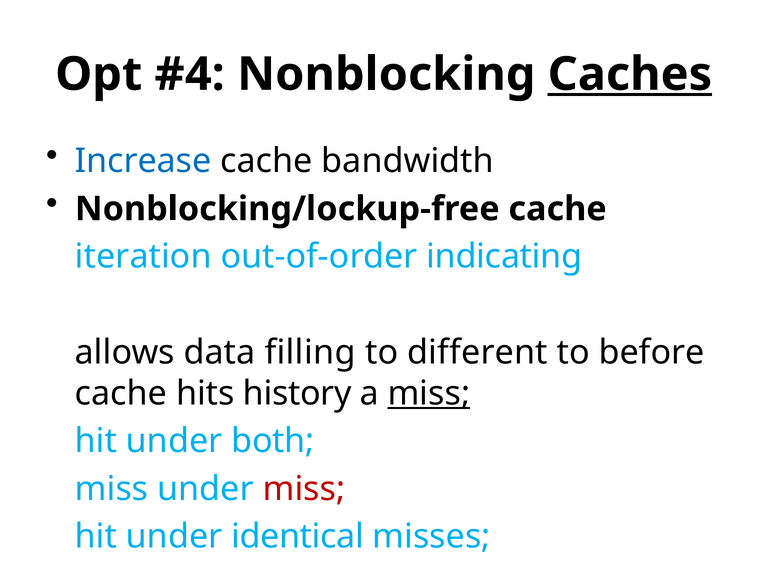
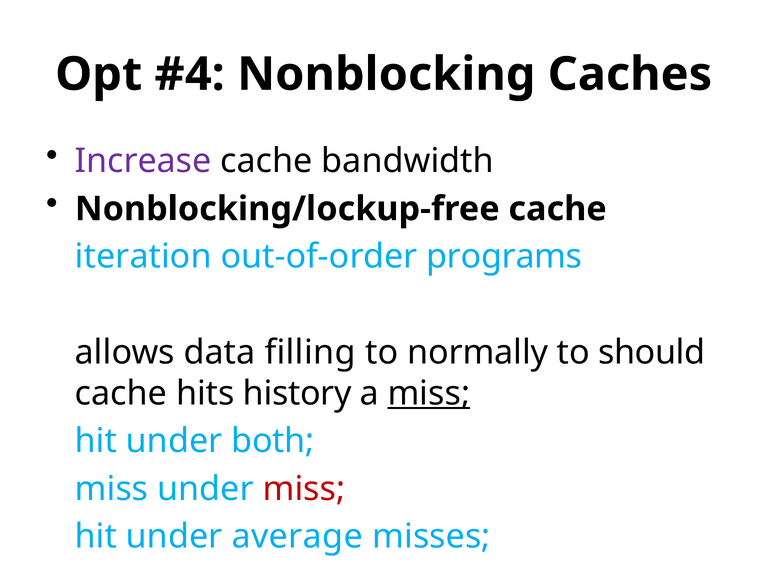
Caches underline: present -> none (630, 74)
Increase colour: blue -> purple (143, 161)
indicating: indicating -> programs (504, 257)
different: different -> normally (478, 352)
before: before -> should (652, 352)
identical: identical -> average (297, 537)
